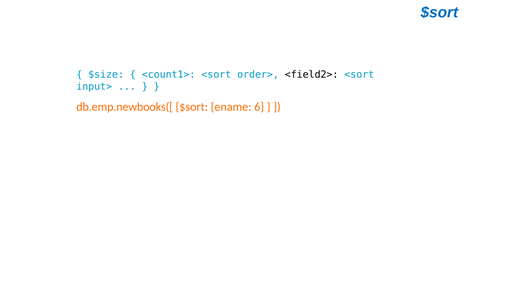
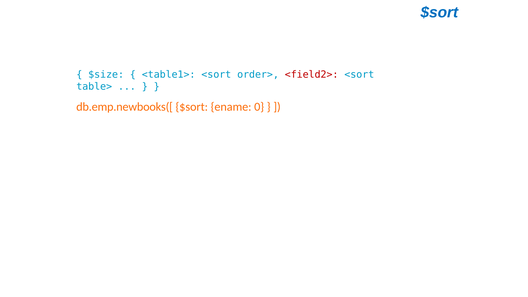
<count1>: <count1> -> <table1> (169, 75)
<field2> colour: black -> red (312, 75)
input>: input> -> table> (94, 86)
6: 6 -> 0 (259, 107)
